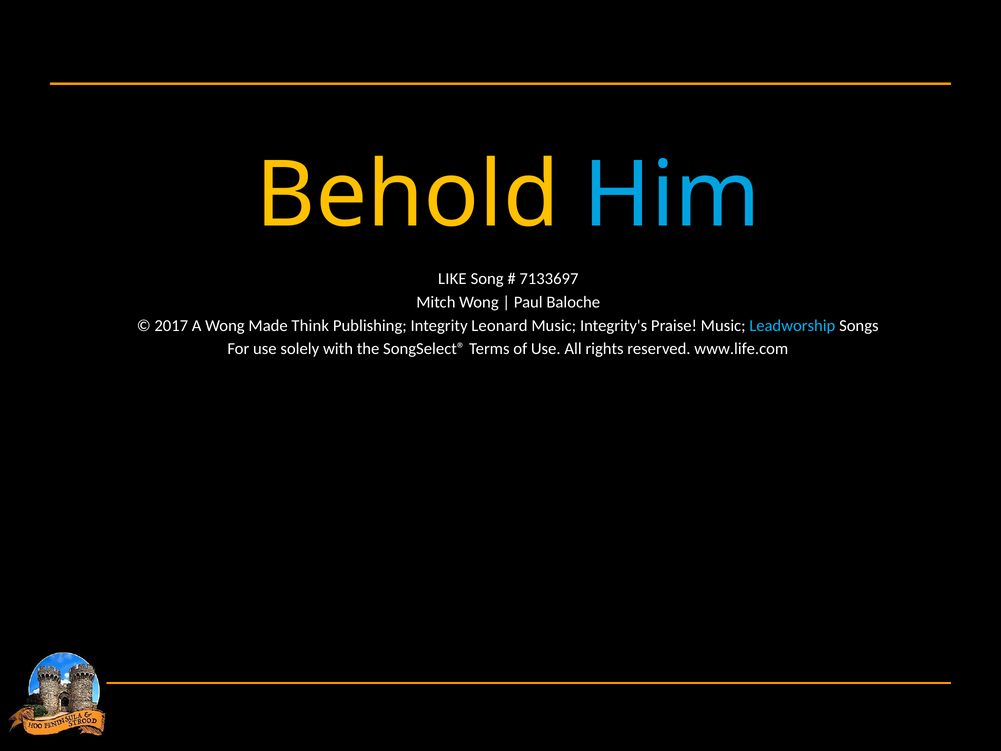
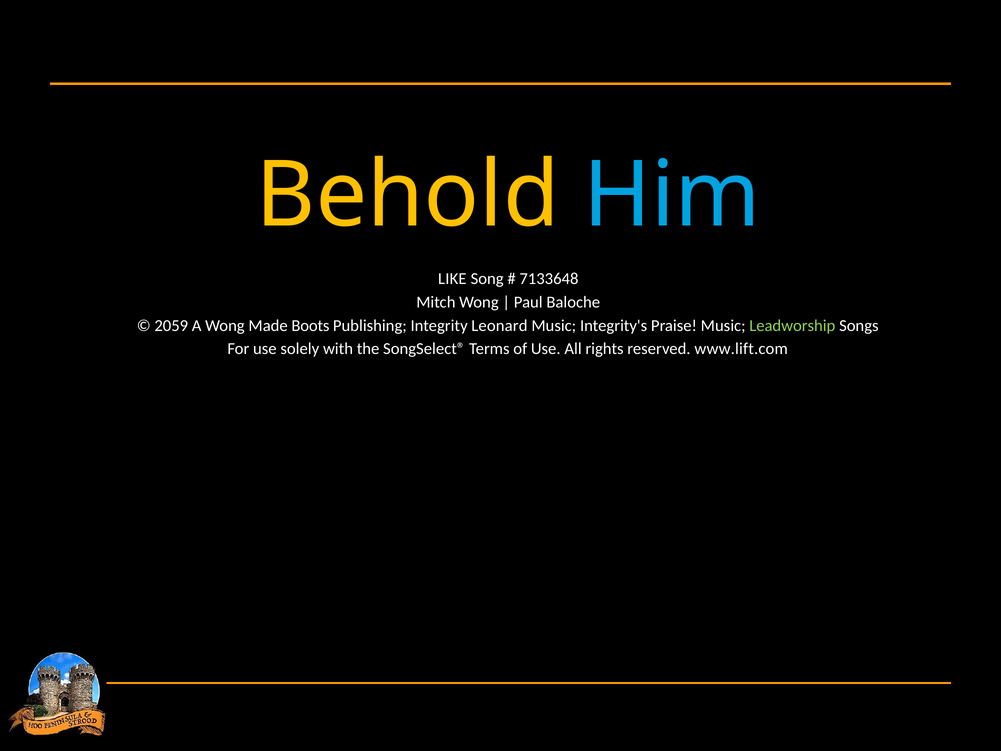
7133697: 7133697 -> 7133648 (549, 279)
2017: 2017 -> 2059 (171, 325)
Think: Think -> Boots (310, 325)
Leadworship colour: light blue -> light green (792, 325)
www.life.com: www.life.com -> www.lift.com (741, 349)
